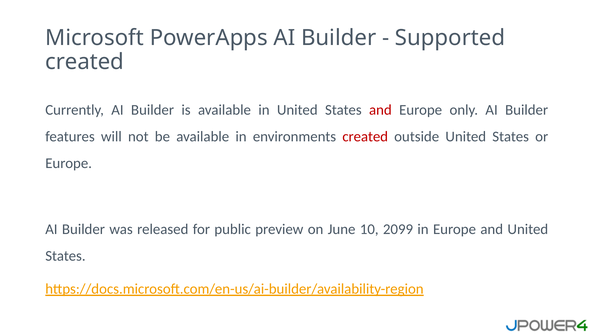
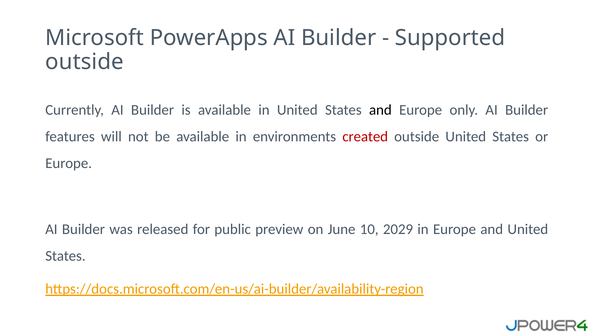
created: created -> outside (85, 62)
and colour: red -> black (380, 110)
2099: 2099 -> 2029 (398, 229)
